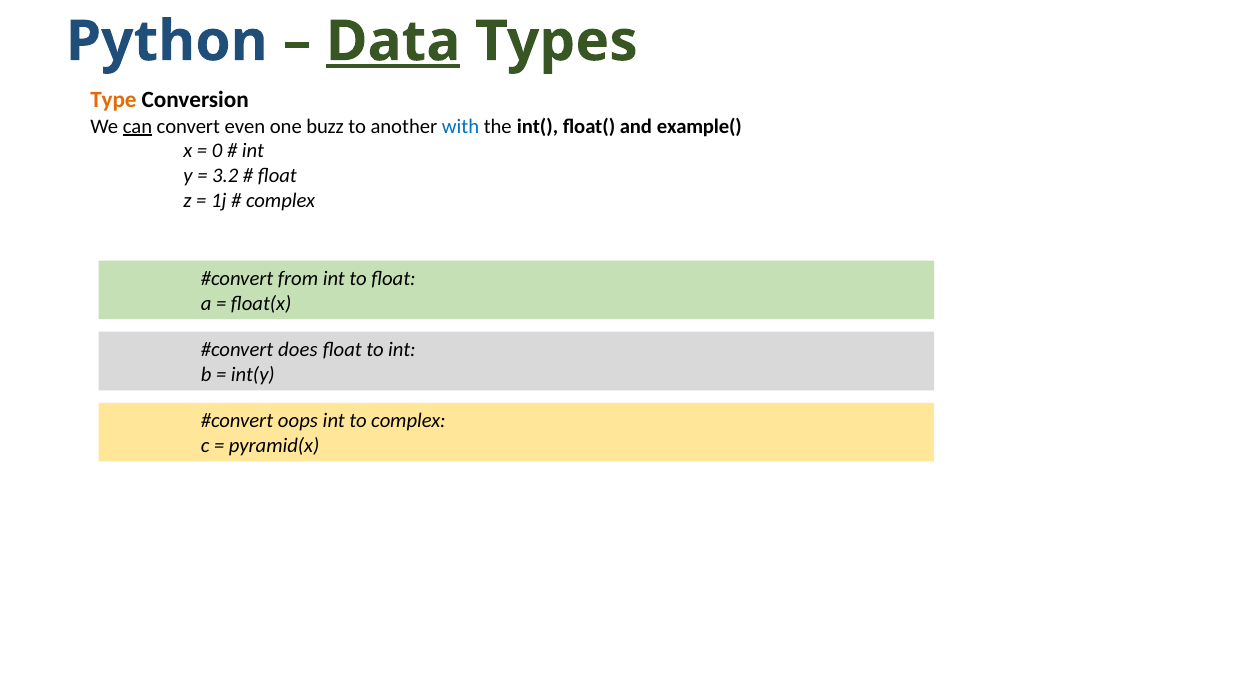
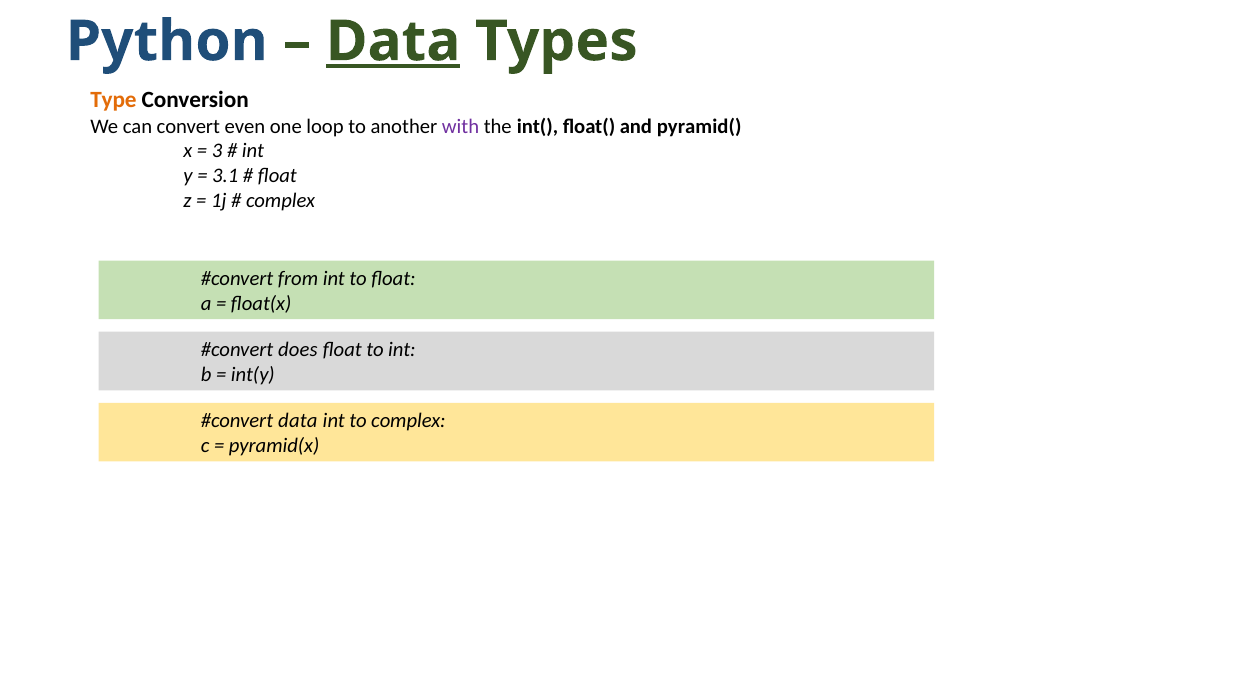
can underline: present -> none (137, 126)
buzz: buzz -> loop (325, 126)
with colour: blue -> purple (461, 126)
example(: example( -> pyramid( (699, 126)
0: 0 -> 3 (217, 151)
3.2: 3.2 -> 3.1 (225, 176)
oops: oops -> data (298, 421)
